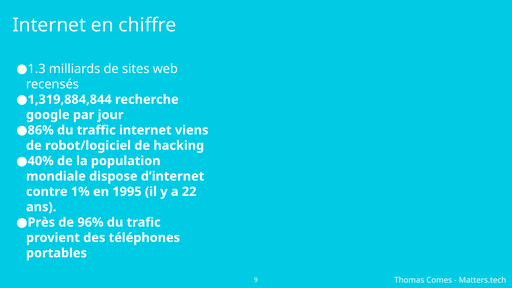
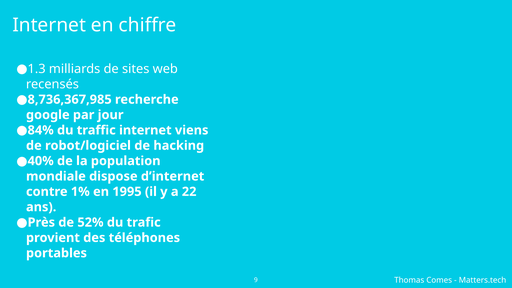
1,319,884,844: 1,319,884,844 -> 8,736,367,985 (70, 100)
86%: 86% -> 84% (41, 130)
96%: 96% -> 52% (90, 222)
